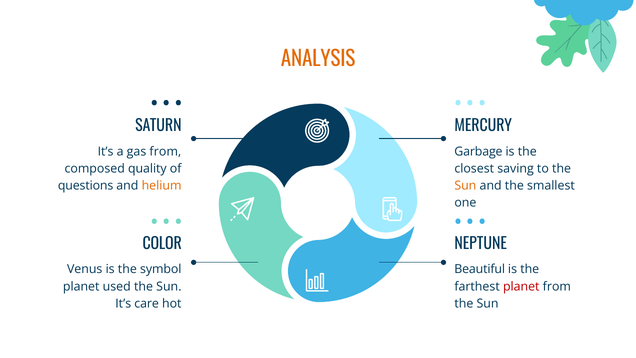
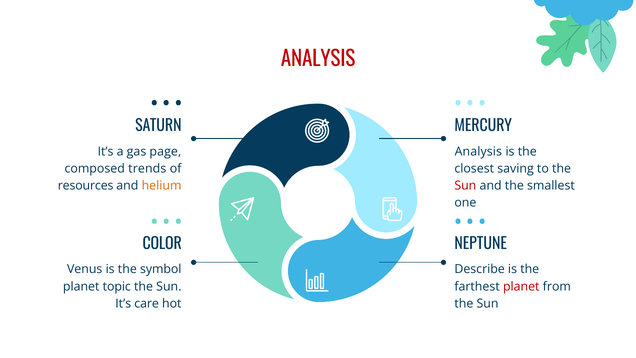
ANALYSIS colour: orange -> red (318, 59)
gas from: from -> page (165, 151)
Garbage: Garbage -> Analysis (478, 151)
quality: quality -> trends (147, 169)
questions: questions -> resources (86, 186)
Sun colour: orange -> red (465, 186)
Beautiful: Beautiful -> Describe (480, 269)
used: used -> topic (117, 286)
